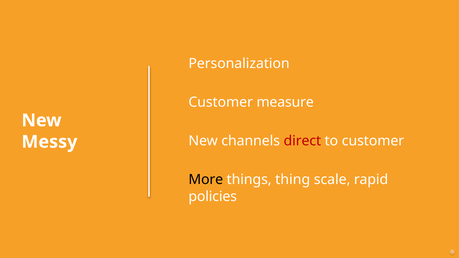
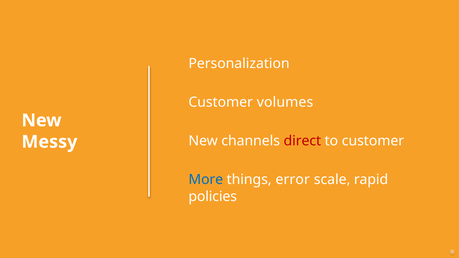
measure: measure -> volumes (285, 102)
More colour: black -> blue (206, 180)
thing: thing -> error (293, 180)
